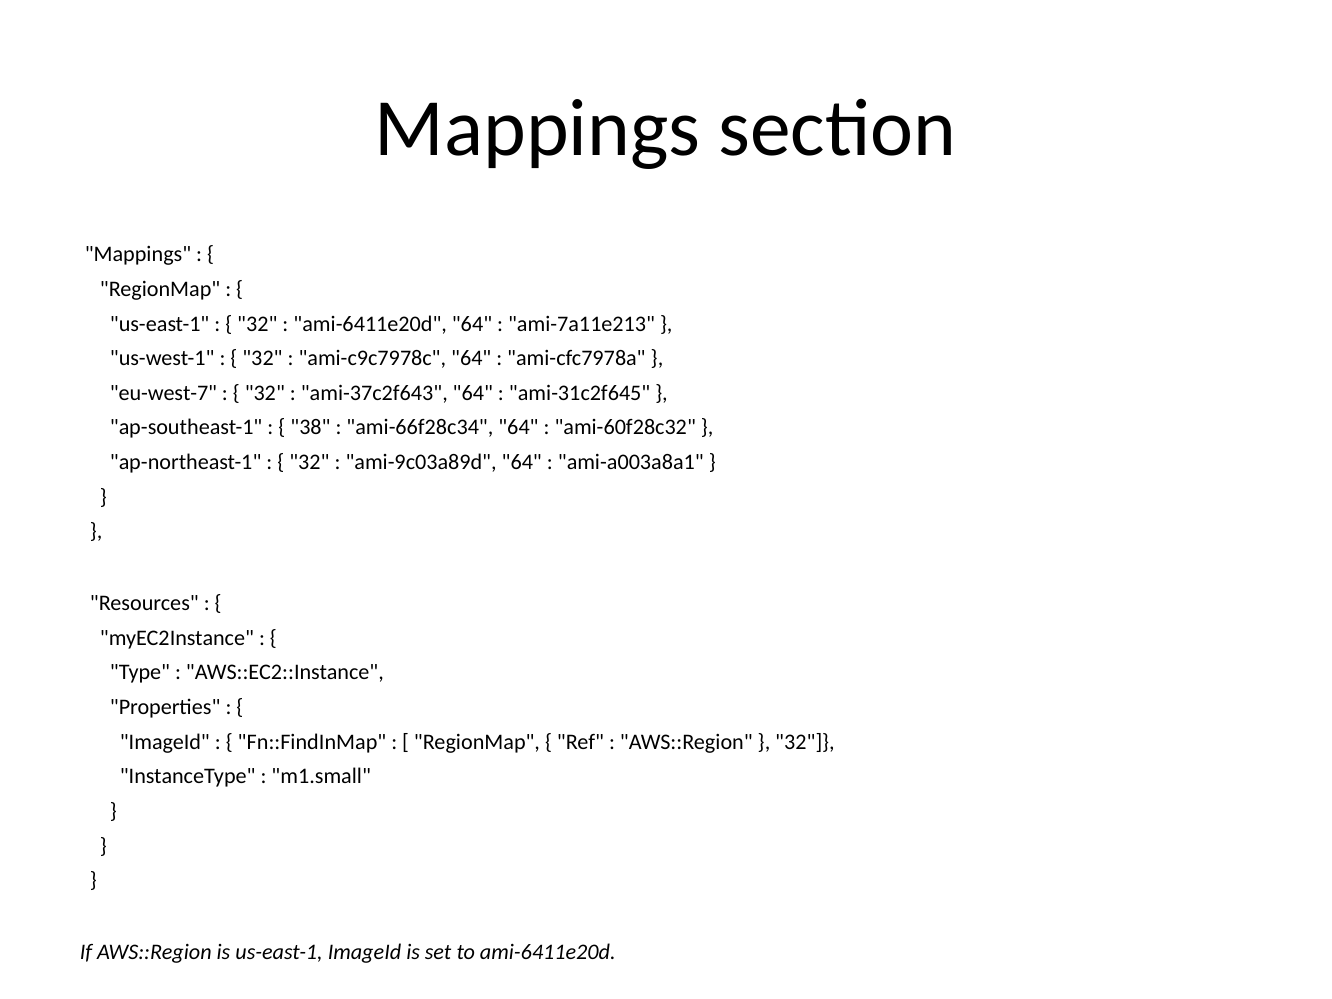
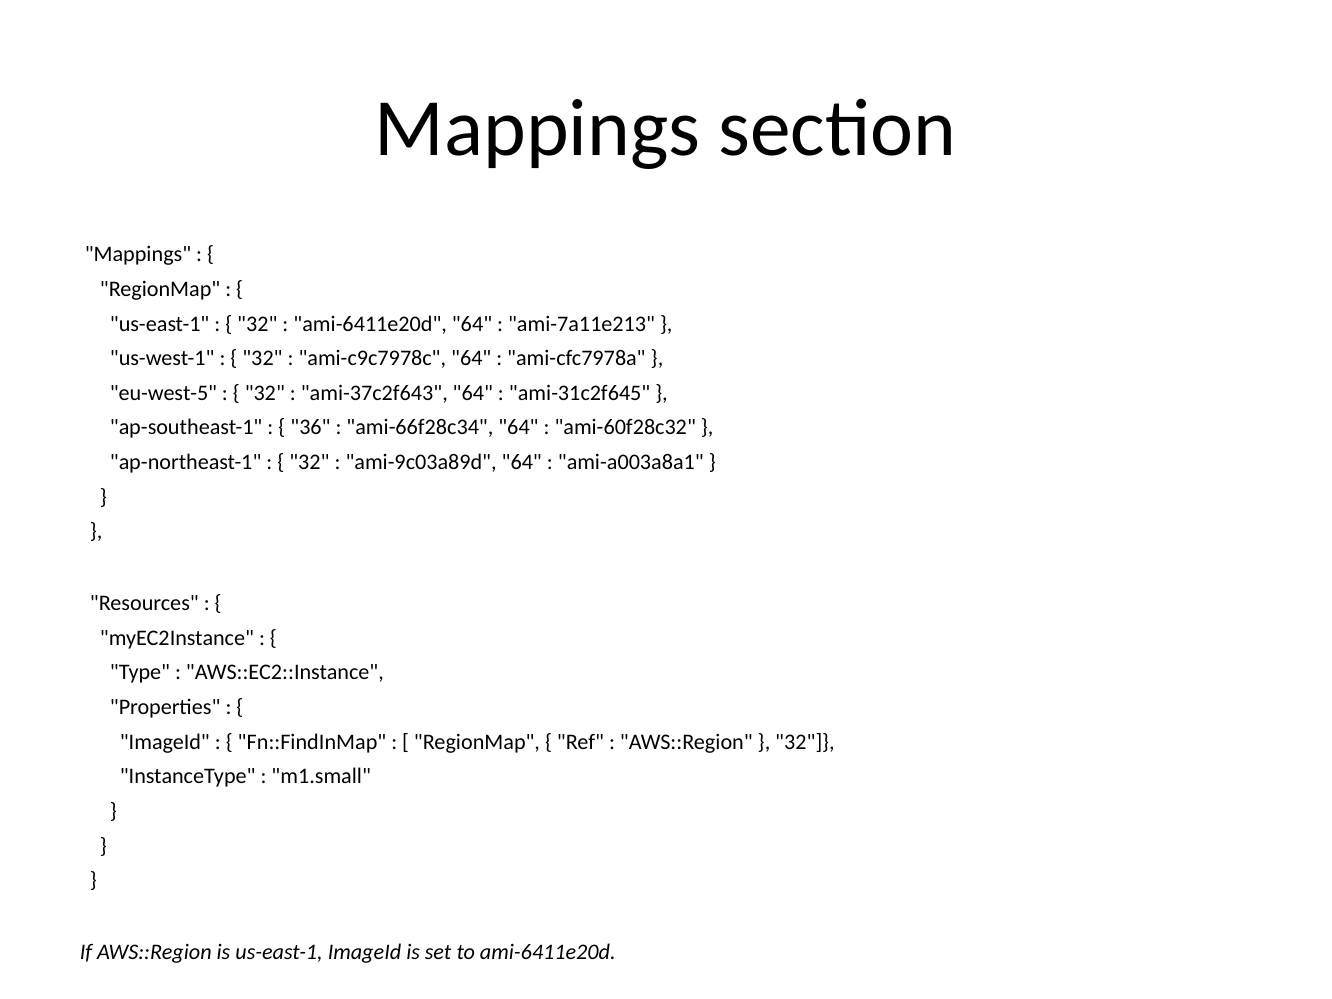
eu-west-7: eu-west-7 -> eu-west-5 (163, 393)
38: 38 -> 36 (310, 428)
